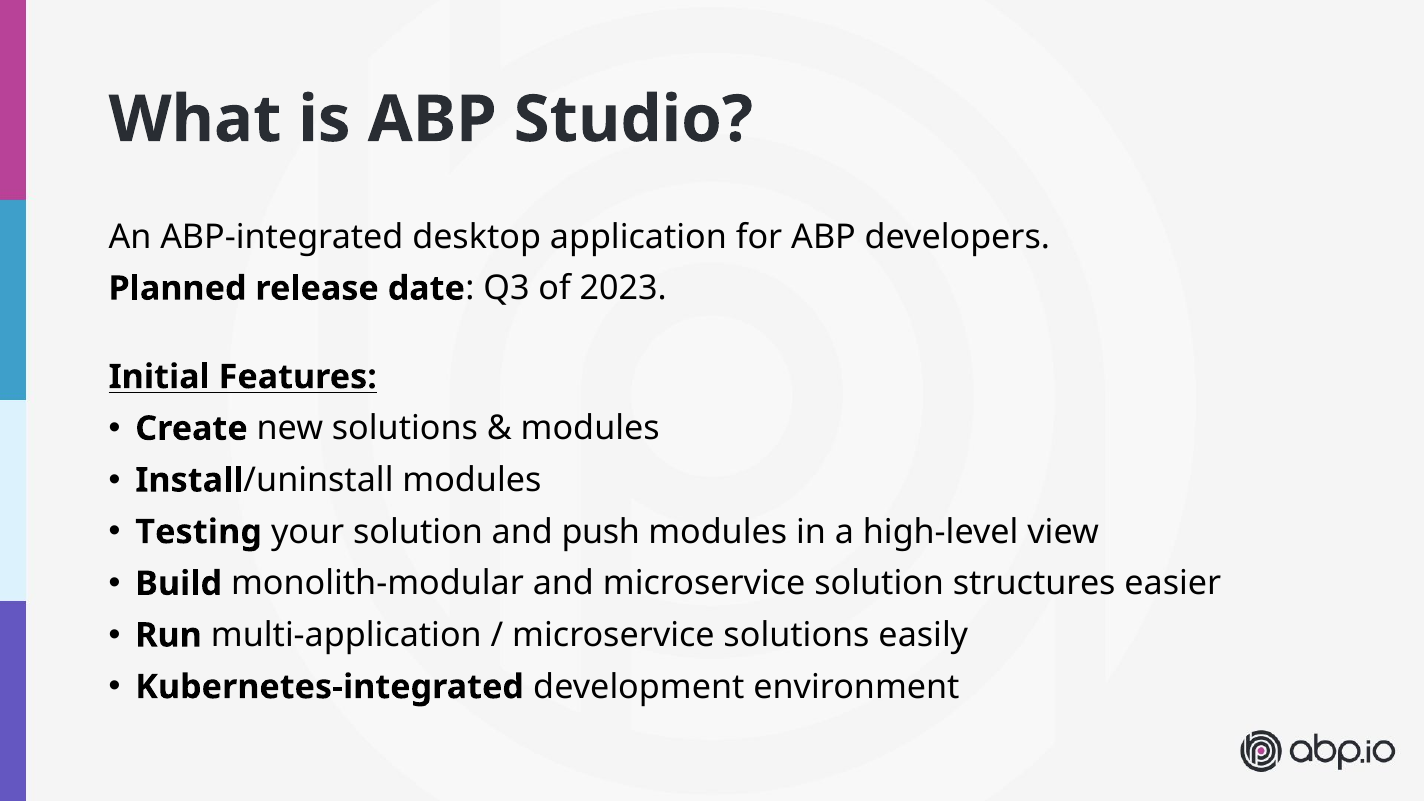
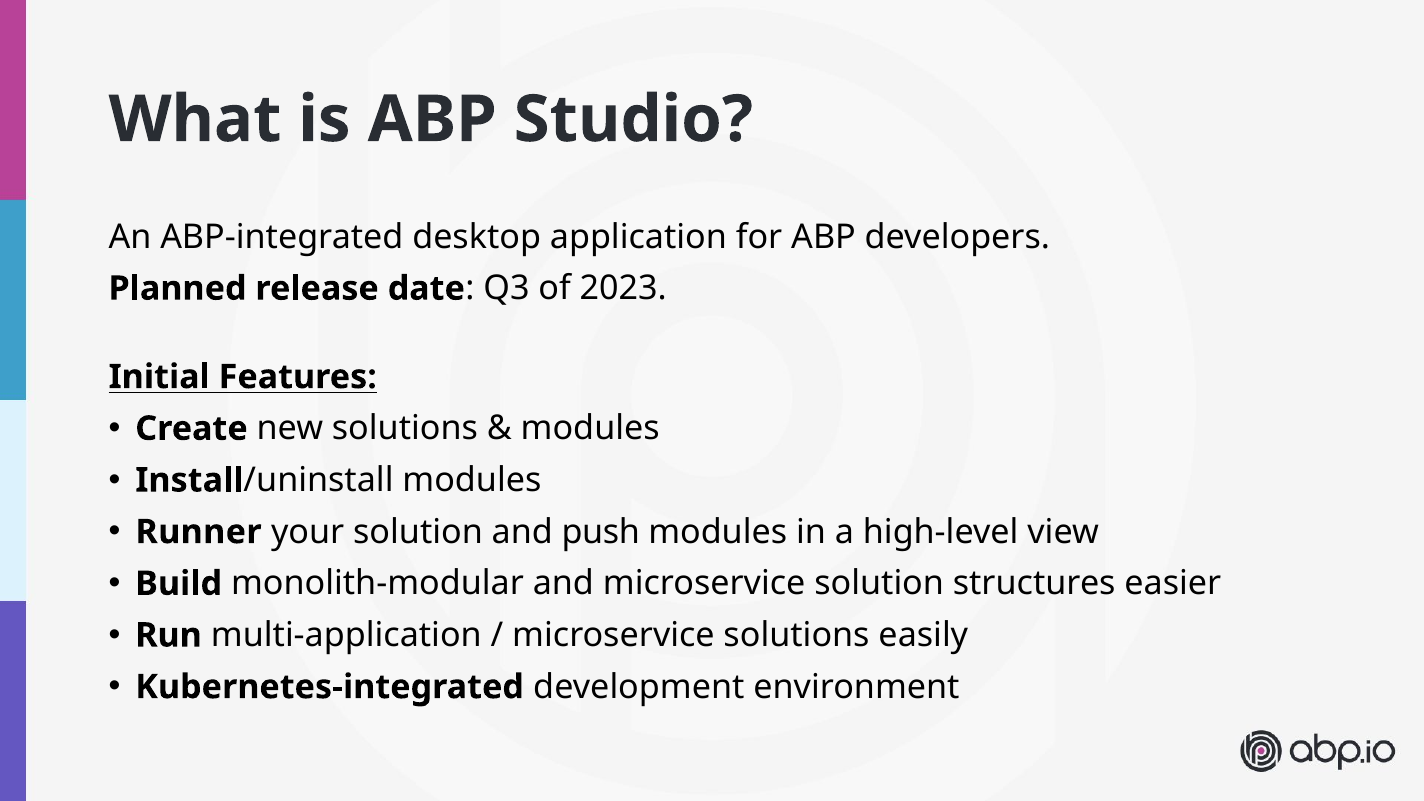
Testing: Testing -> Runner (199, 532)
